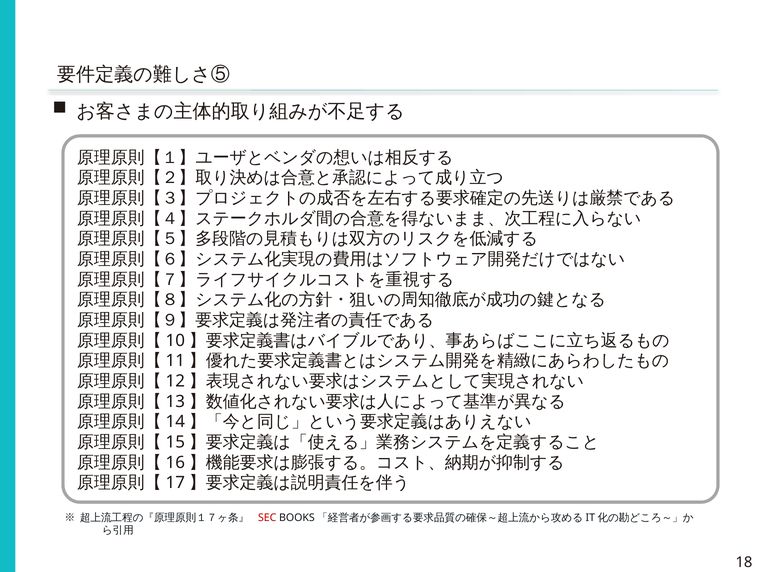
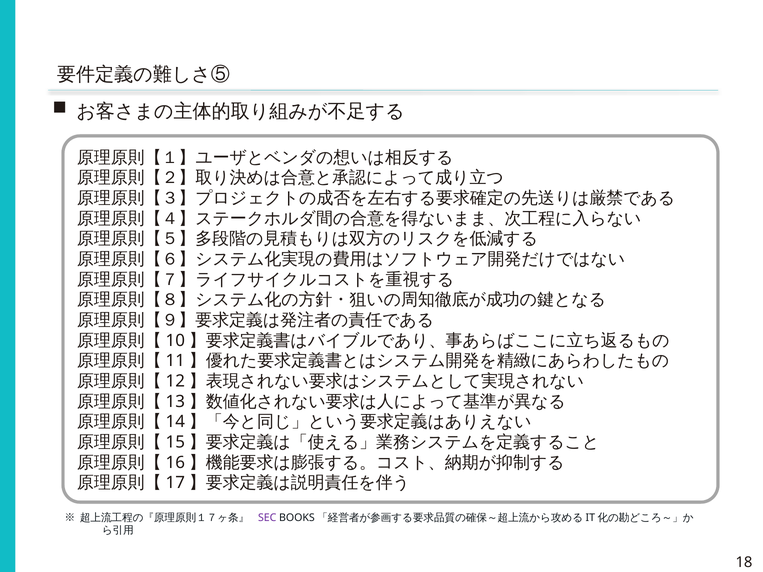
SEC colour: red -> purple (267, 518)
